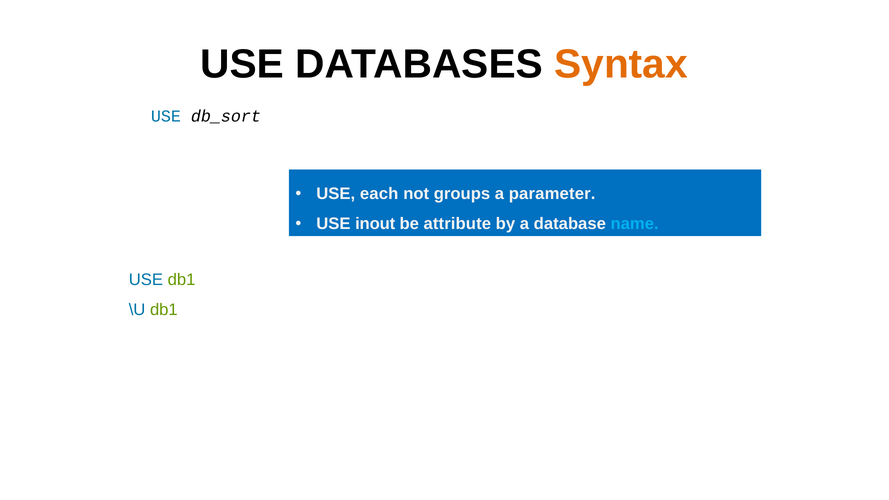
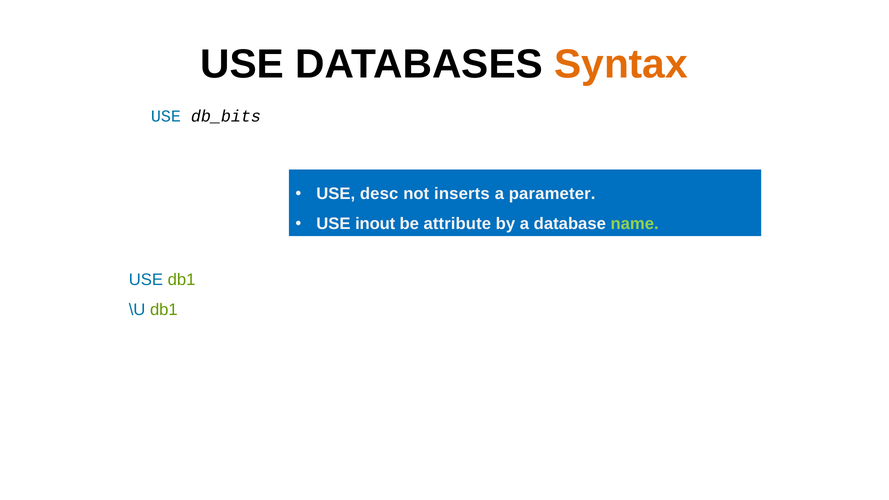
db_sort: db_sort -> db_bits (226, 116)
each: each -> desc (379, 194)
groups: groups -> inserts (462, 194)
name colour: light blue -> light green (635, 224)
